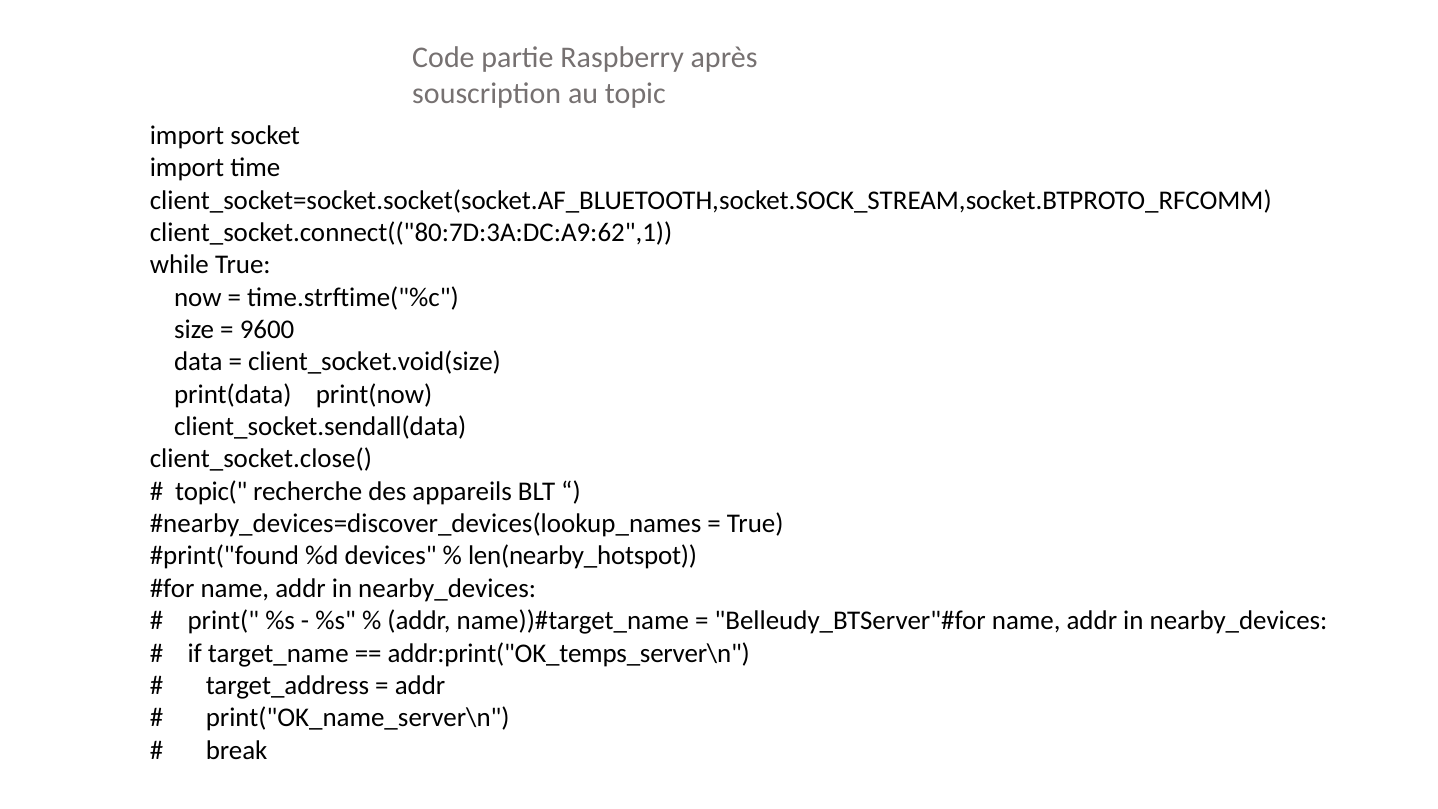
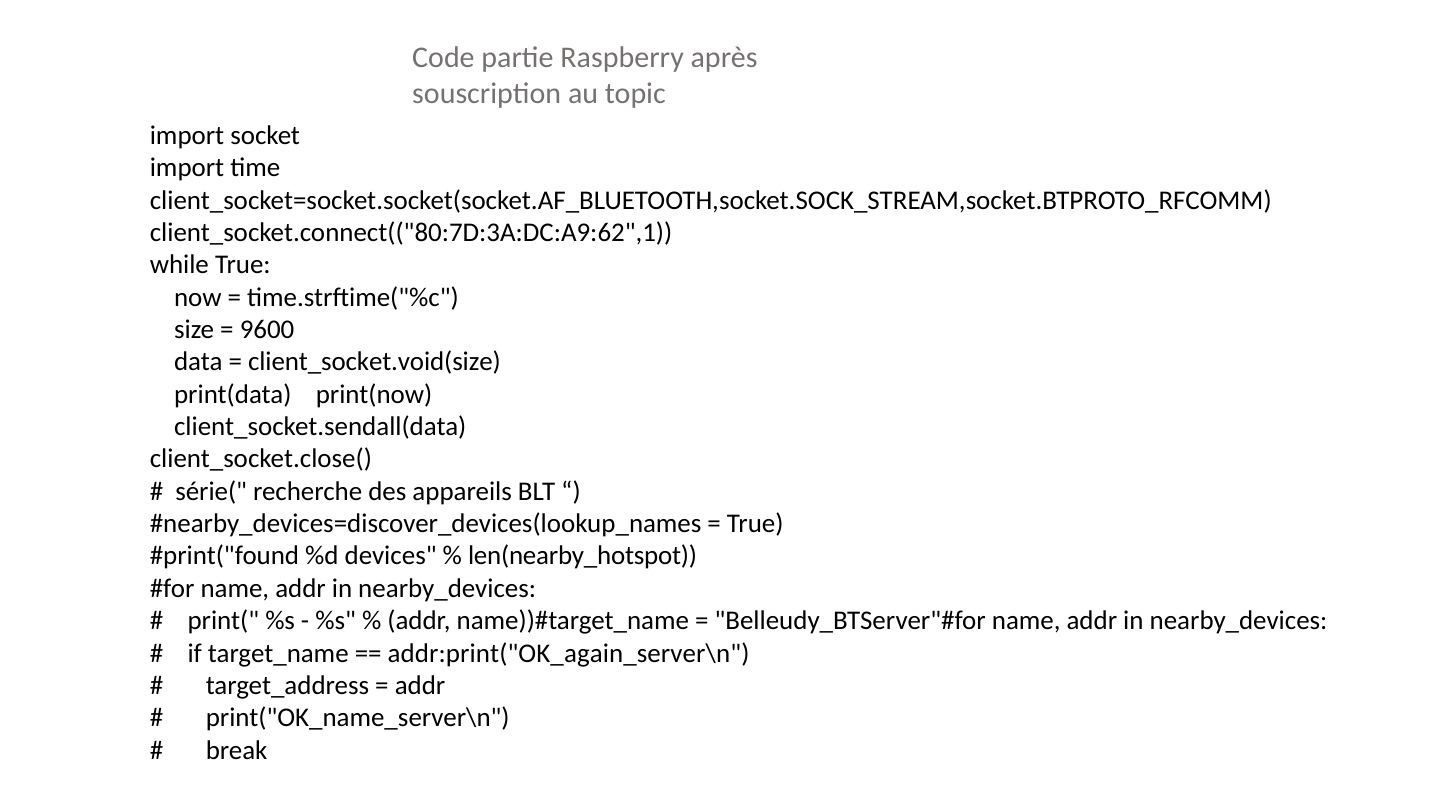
topic(: topic( -> série( (211, 491)
addr:print("OK_temps_server\n: addr:print("OK_temps_server\n -> addr:print("OK_again_server\n (569, 653)
